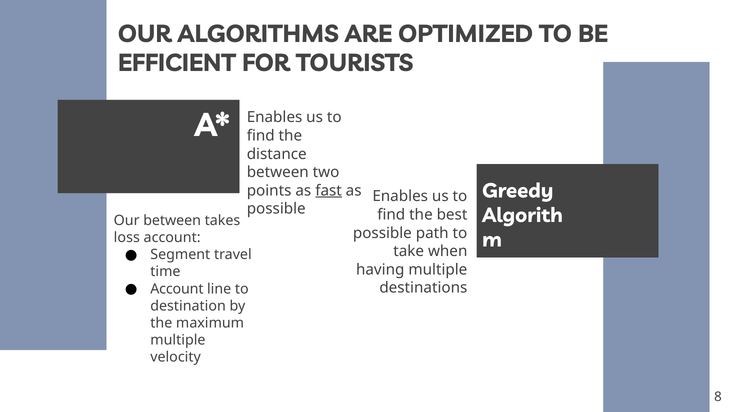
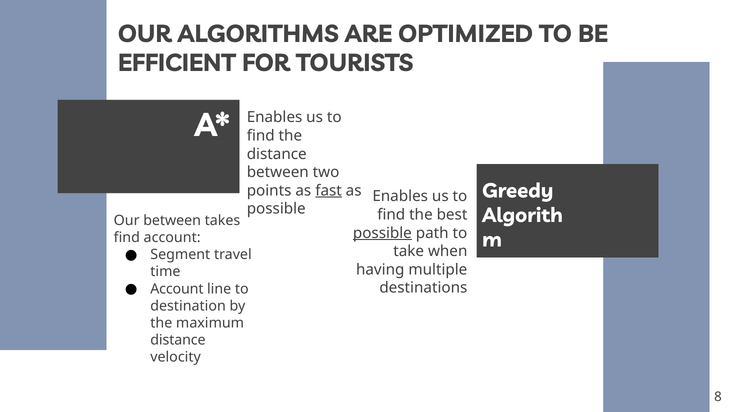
possible underline: none -> present (382, 233)
loss: loss -> find (127, 237)
multiple: multiple -> distance (178, 340)
